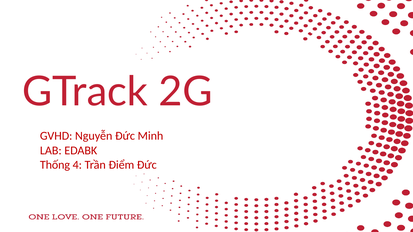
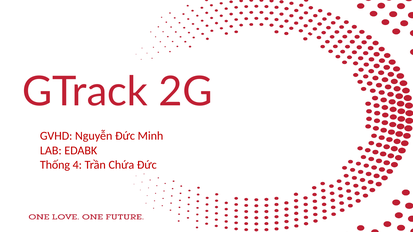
Điểm: Điểm -> Chứa (121, 165)
